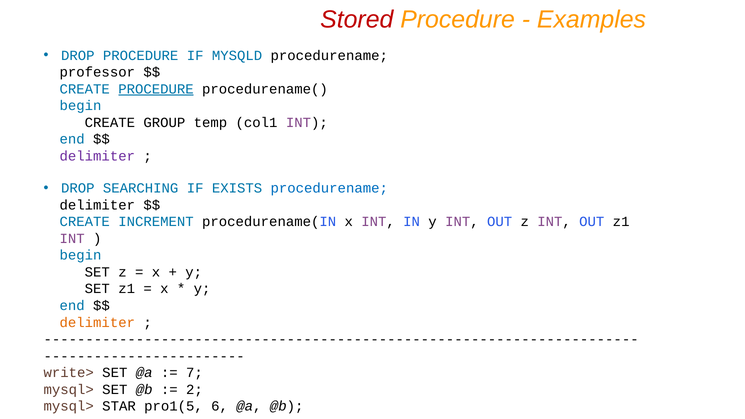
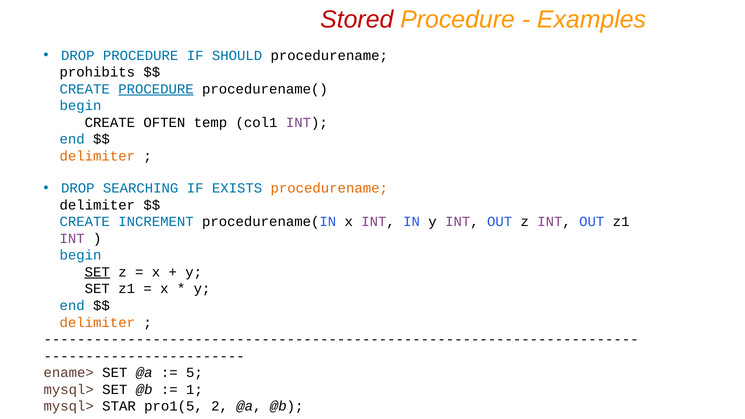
MYSQLD: MYSQLD -> SHOULD (237, 56)
professor: professor -> prohibits (97, 72)
GROUP: GROUP -> OFTEN (164, 123)
delimiter colour: purple -> orange (97, 156)
procedurename colour: blue -> orange (329, 188)
SET underline: none -> present (97, 272)
write>: write> -> ename> (69, 373)
7: 7 -> 5 (194, 373)
2: 2 -> 1 (194, 390)
6: 6 -> 2 (220, 406)
